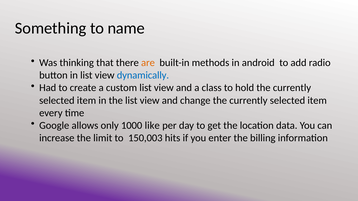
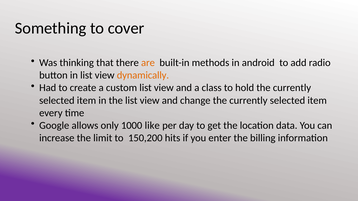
name: name -> cover (126, 28)
dynamically colour: blue -> orange (143, 75)
150,003: 150,003 -> 150,200 (145, 138)
